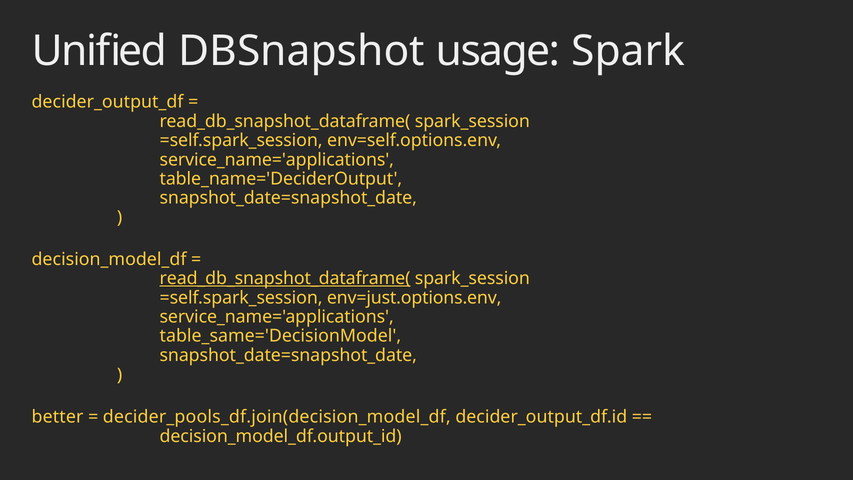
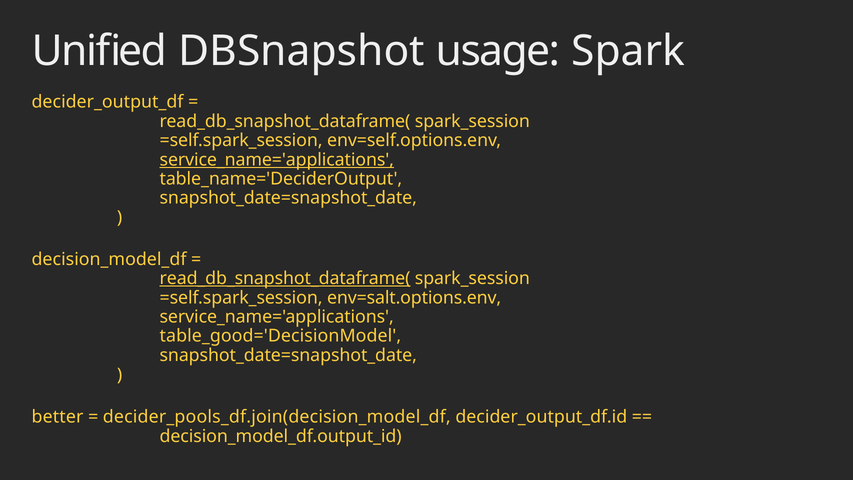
service_name='applications underline: none -> present (277, 160)
env=just.options.env: env=just.options.env -> env=salt.options.env (414, 298)
table_same='DecisionModel: table_same='DecisionModel -> table_good='DecisionModel (280, 336)
